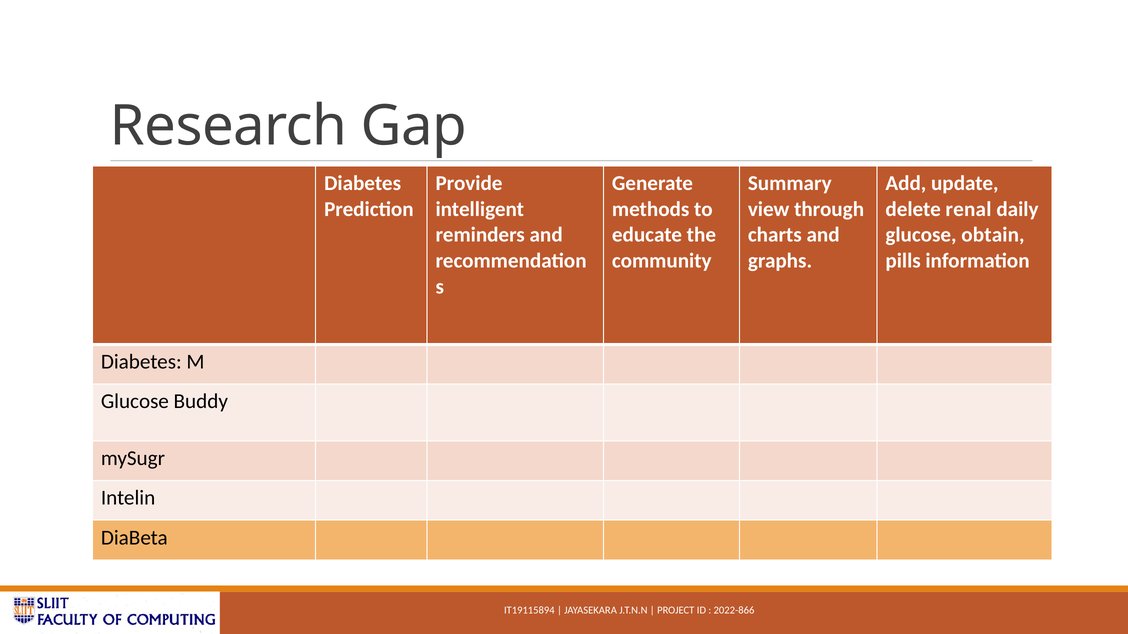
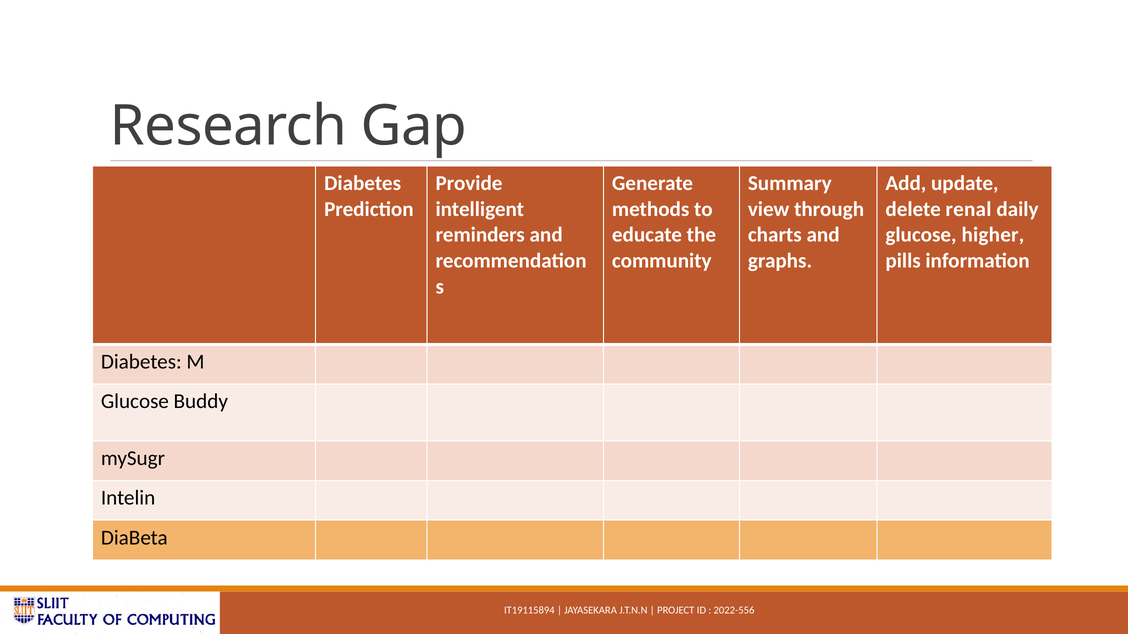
obtain: obtain -> higher (993, 235)
2022-866: 2022-866 -> 2022-556 (734, 611)
